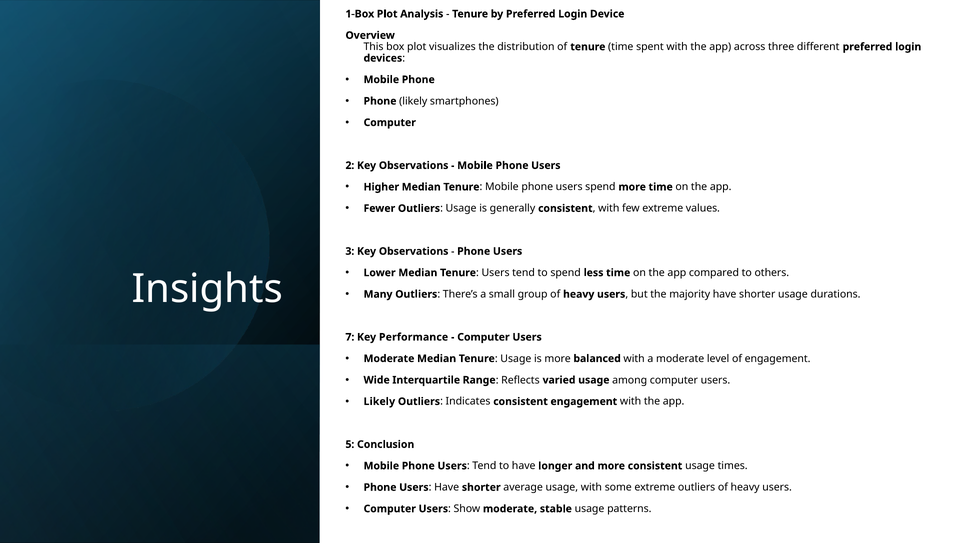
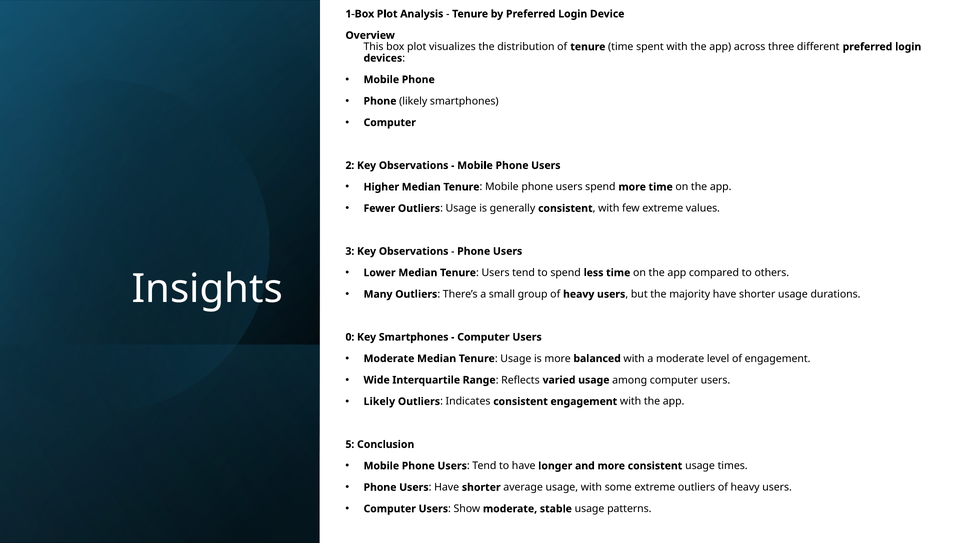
7: 7 -> 0 (350, 337)
Key Performance: Performance -> Smartphones (414, 337)
